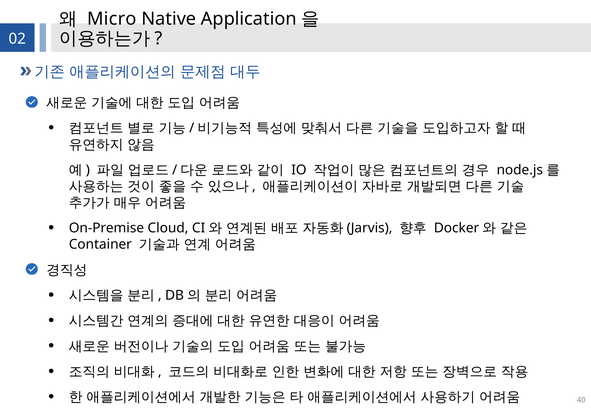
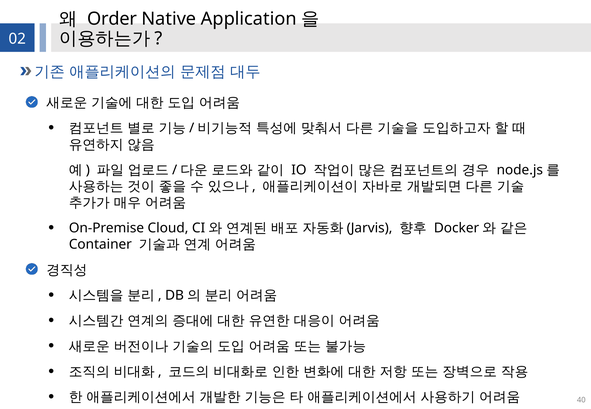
Micro: Micro -> Order (112, 19)
